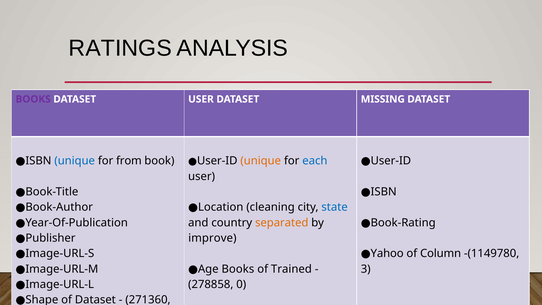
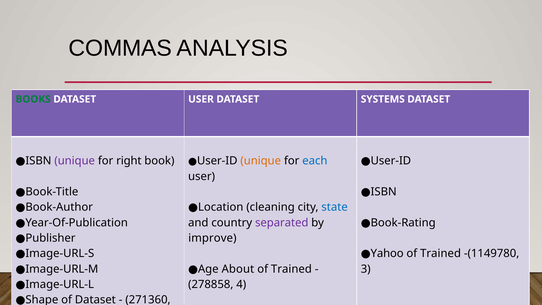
RATINGS: RATINGS -> COMMAS (120, 48)
BOOKS colour: purple -> green (33, 99)
MISSING: MISSING -> SYSTEMS (383, 99)
unique colour: blue -> purple (75, 161)
from: from -> right (129, 161)
separated colour: orange -> purple (282, 223)
Column: Column -> Trained (441, 253)
Books: Books -> About (238, 269)
0: 0 -> 4 (241, 284)
